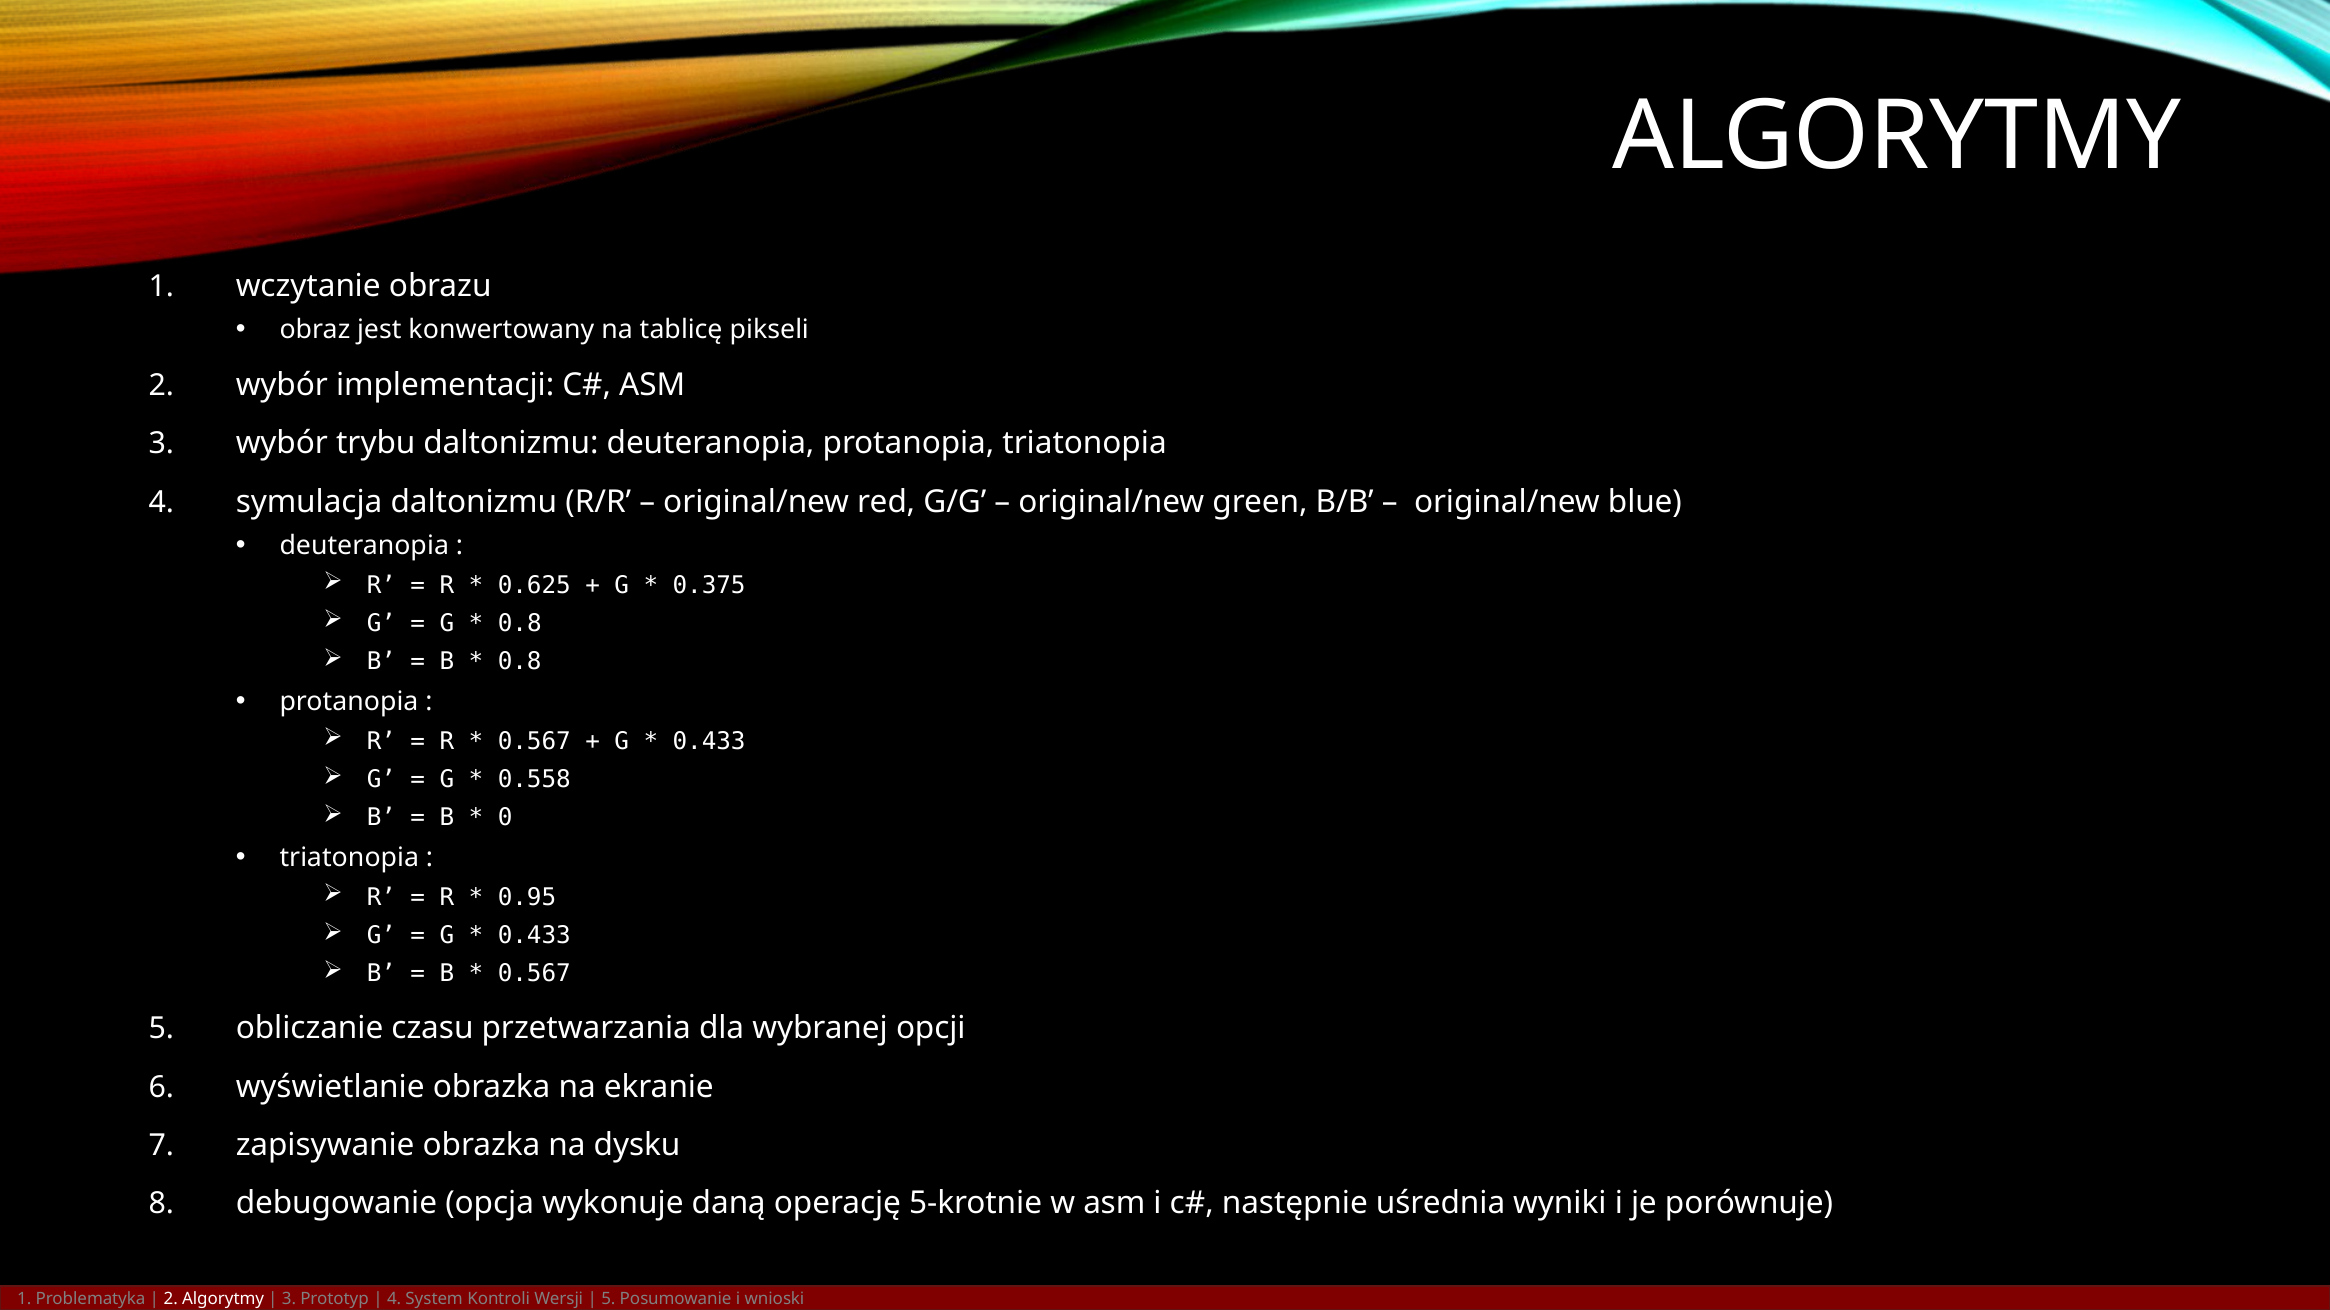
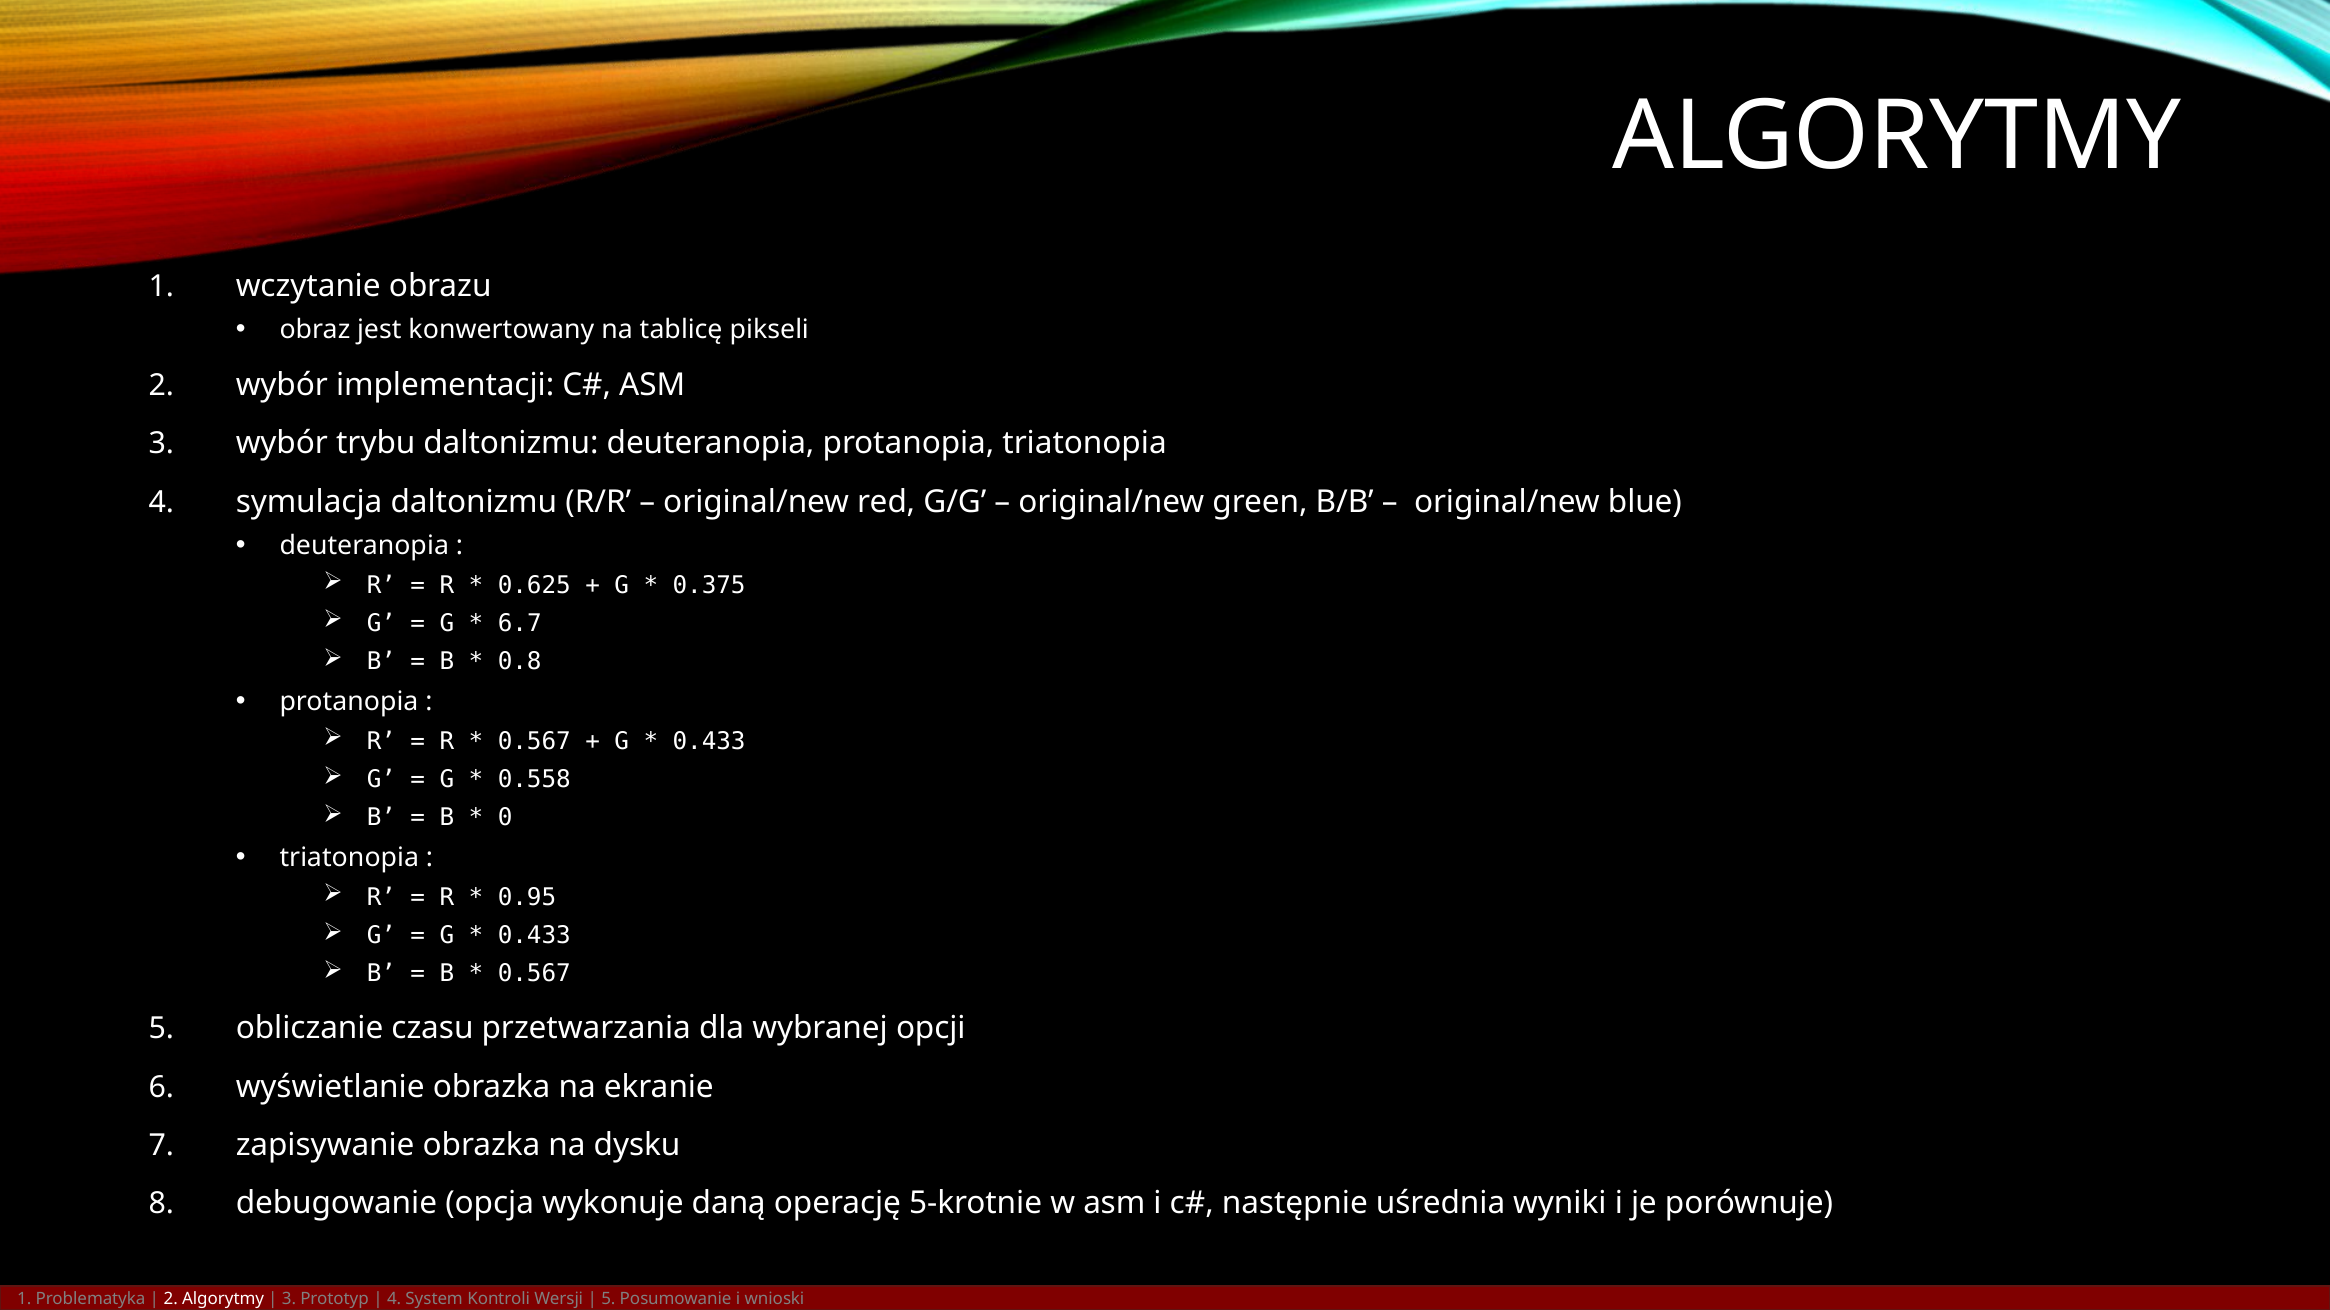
0.8: 0.8 -> 6.7 (520, 624)
